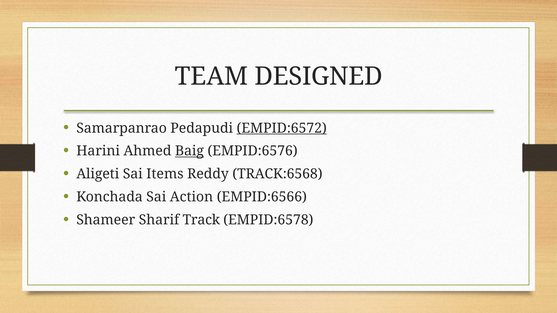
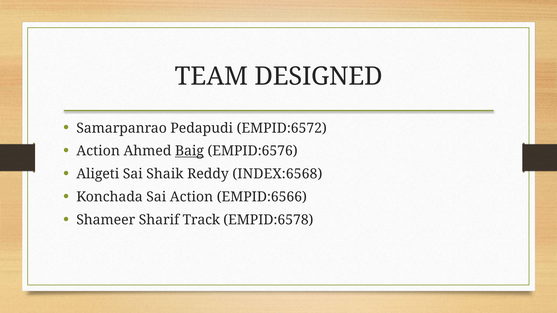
EMPID:6572 underline: present -> none (282, 128)
Harini: Harini -> Action (98, 151)
Items: Items -> Shaik (165, 174)
TRACK:6568: TRACK:6568 -> INDEX:6568 (277, 174)
